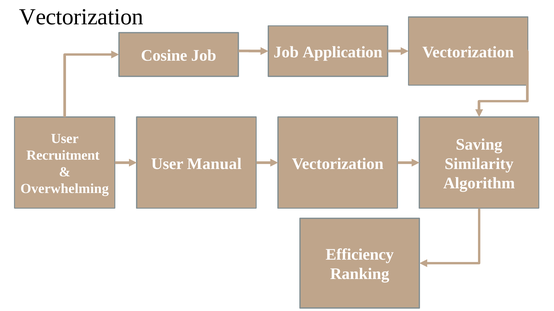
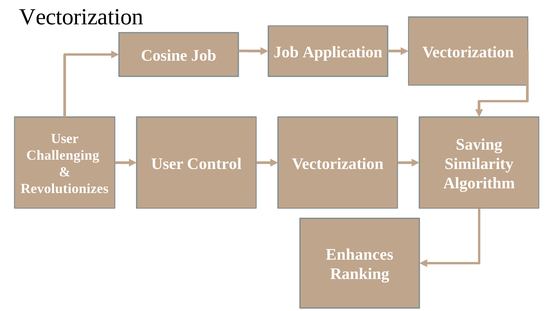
Recruitment: Recruitment -> Challenging (63, 156)
Manual: Manual -> Control (214, 164)
Overwhelming: Overwhelming -> Revolutionizes (65, 189)
Efficiency: Efficiency -> Enhances (360, 255)
